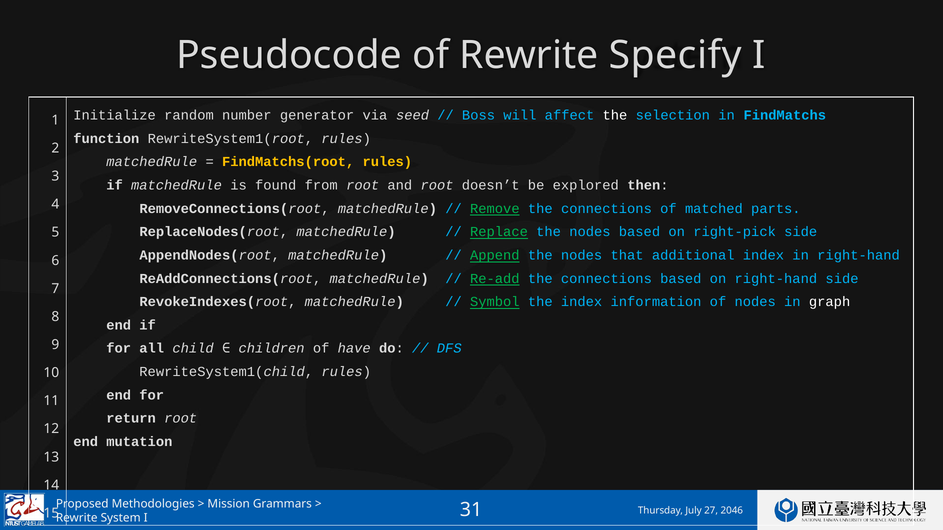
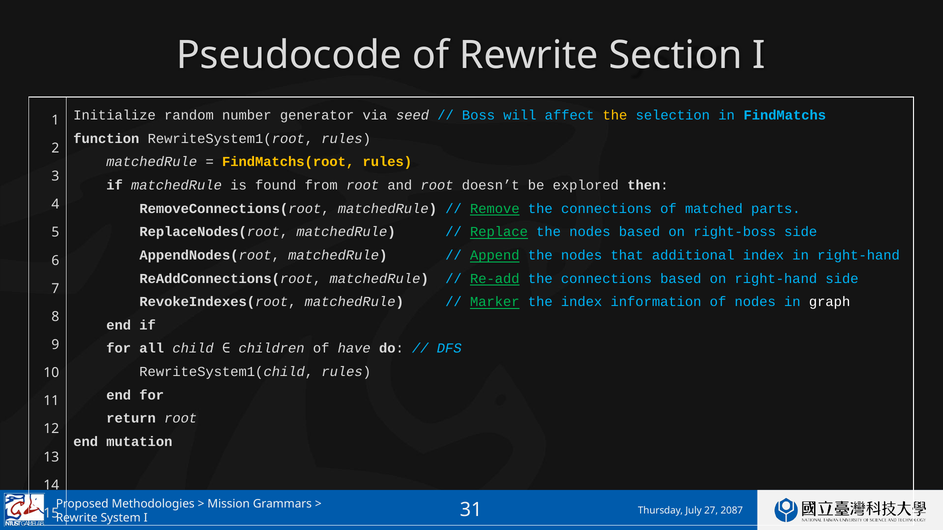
Specify: Specify -> Section (676, 55)
the colour: white -> yellow (615, 115)
right-pick: right-pick -> right-boss (735, 232)
Symbol: Symbol -> Marker (495, 302)
2046: 2046 -> 2087 (732, 511)
